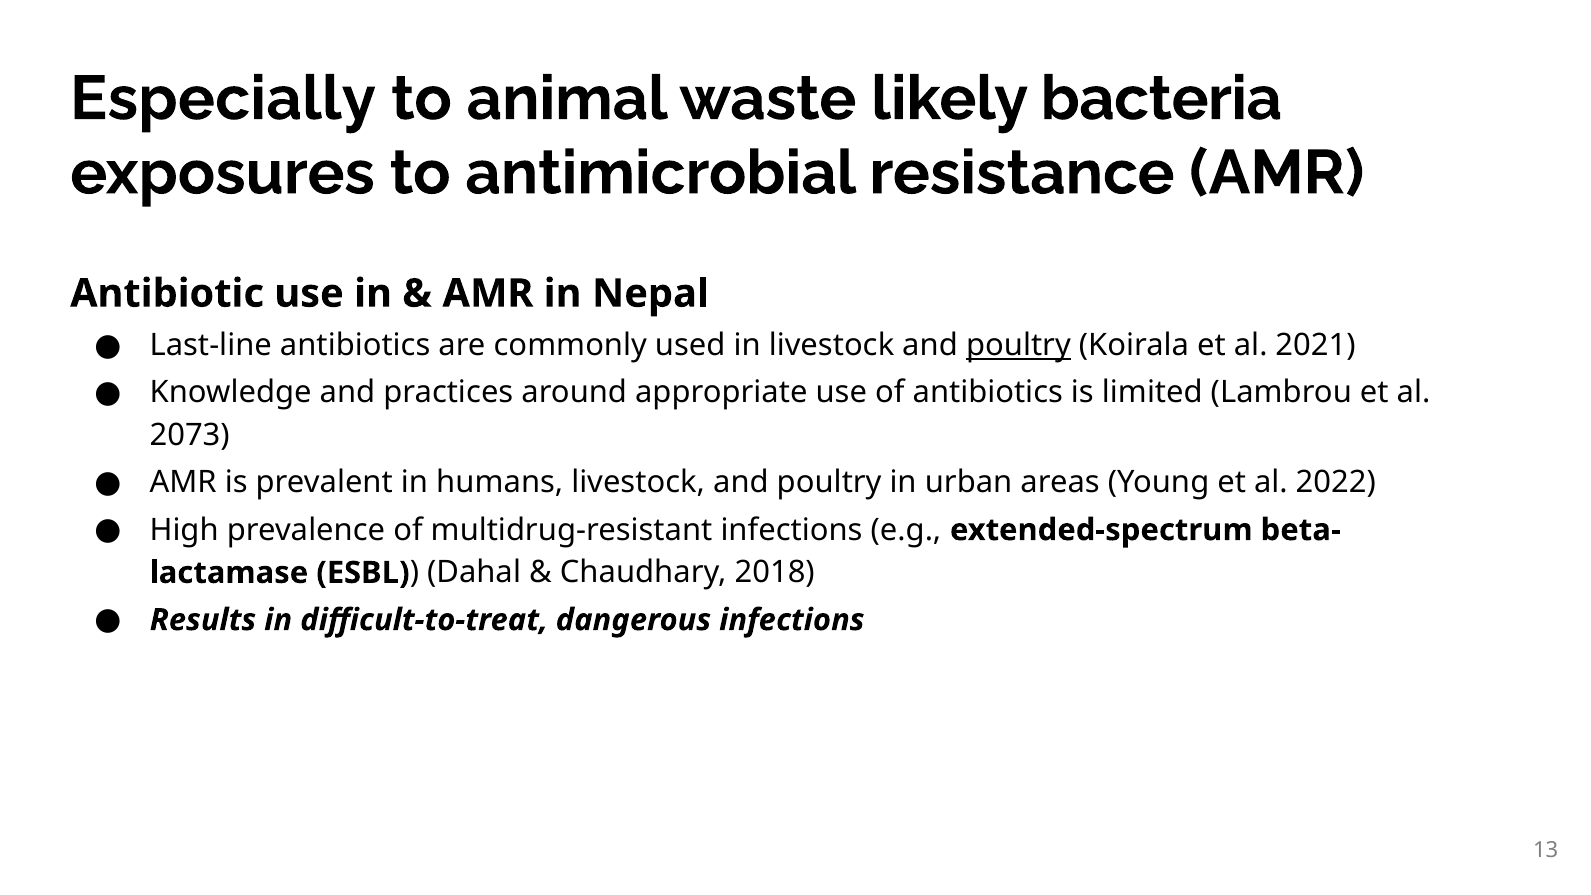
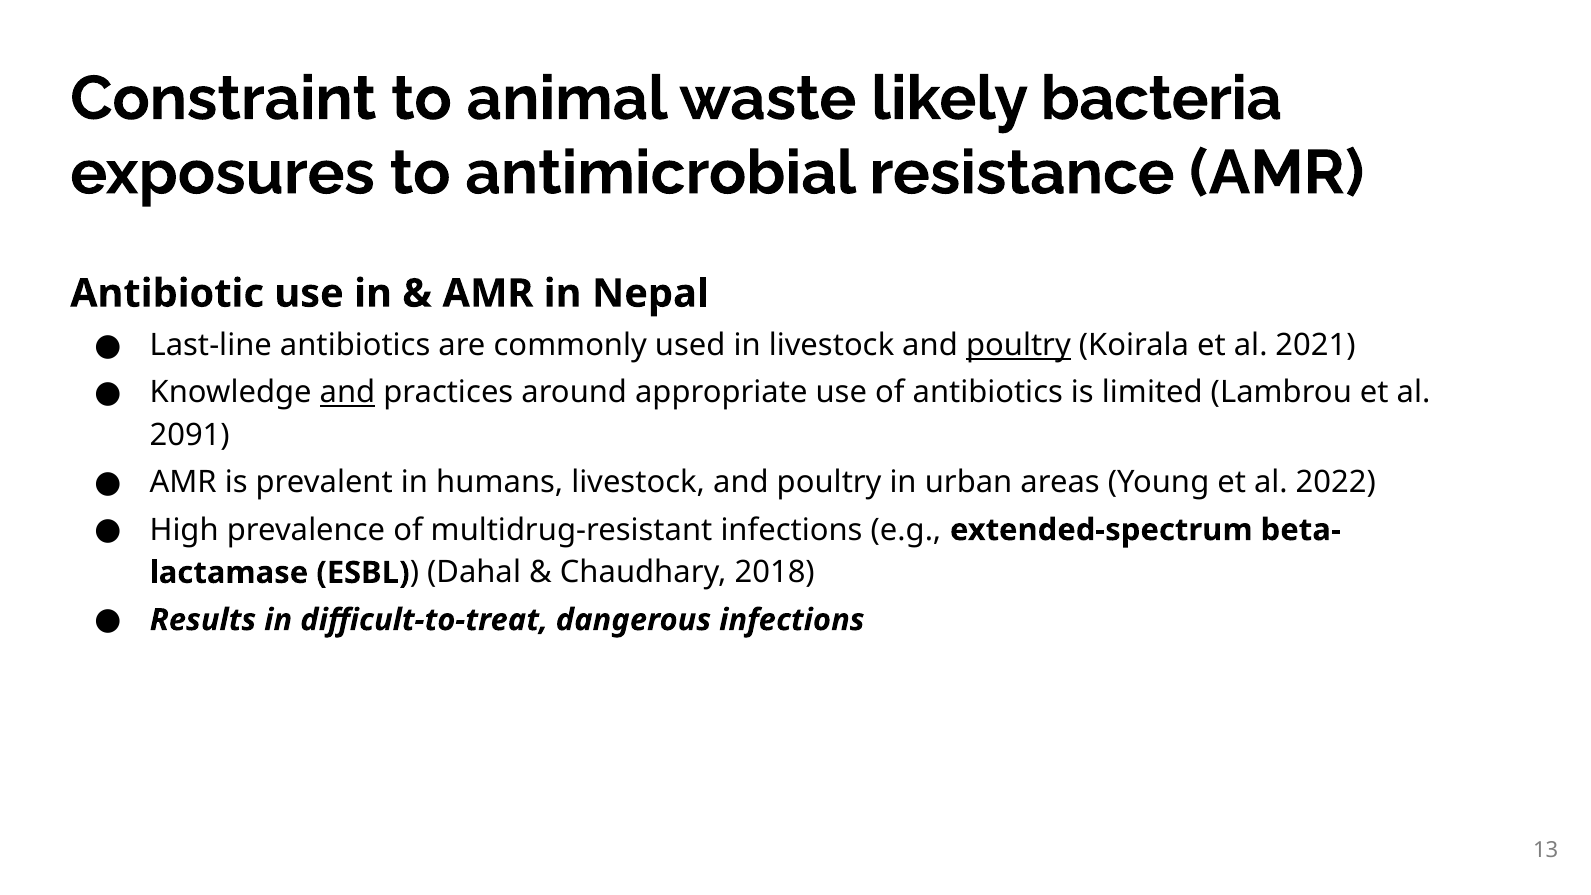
Especially: Especially -> Constraint (223, 99)
and underline: none -> present (347, 393)
2073: 2073 -> 2091 (190, 436)
